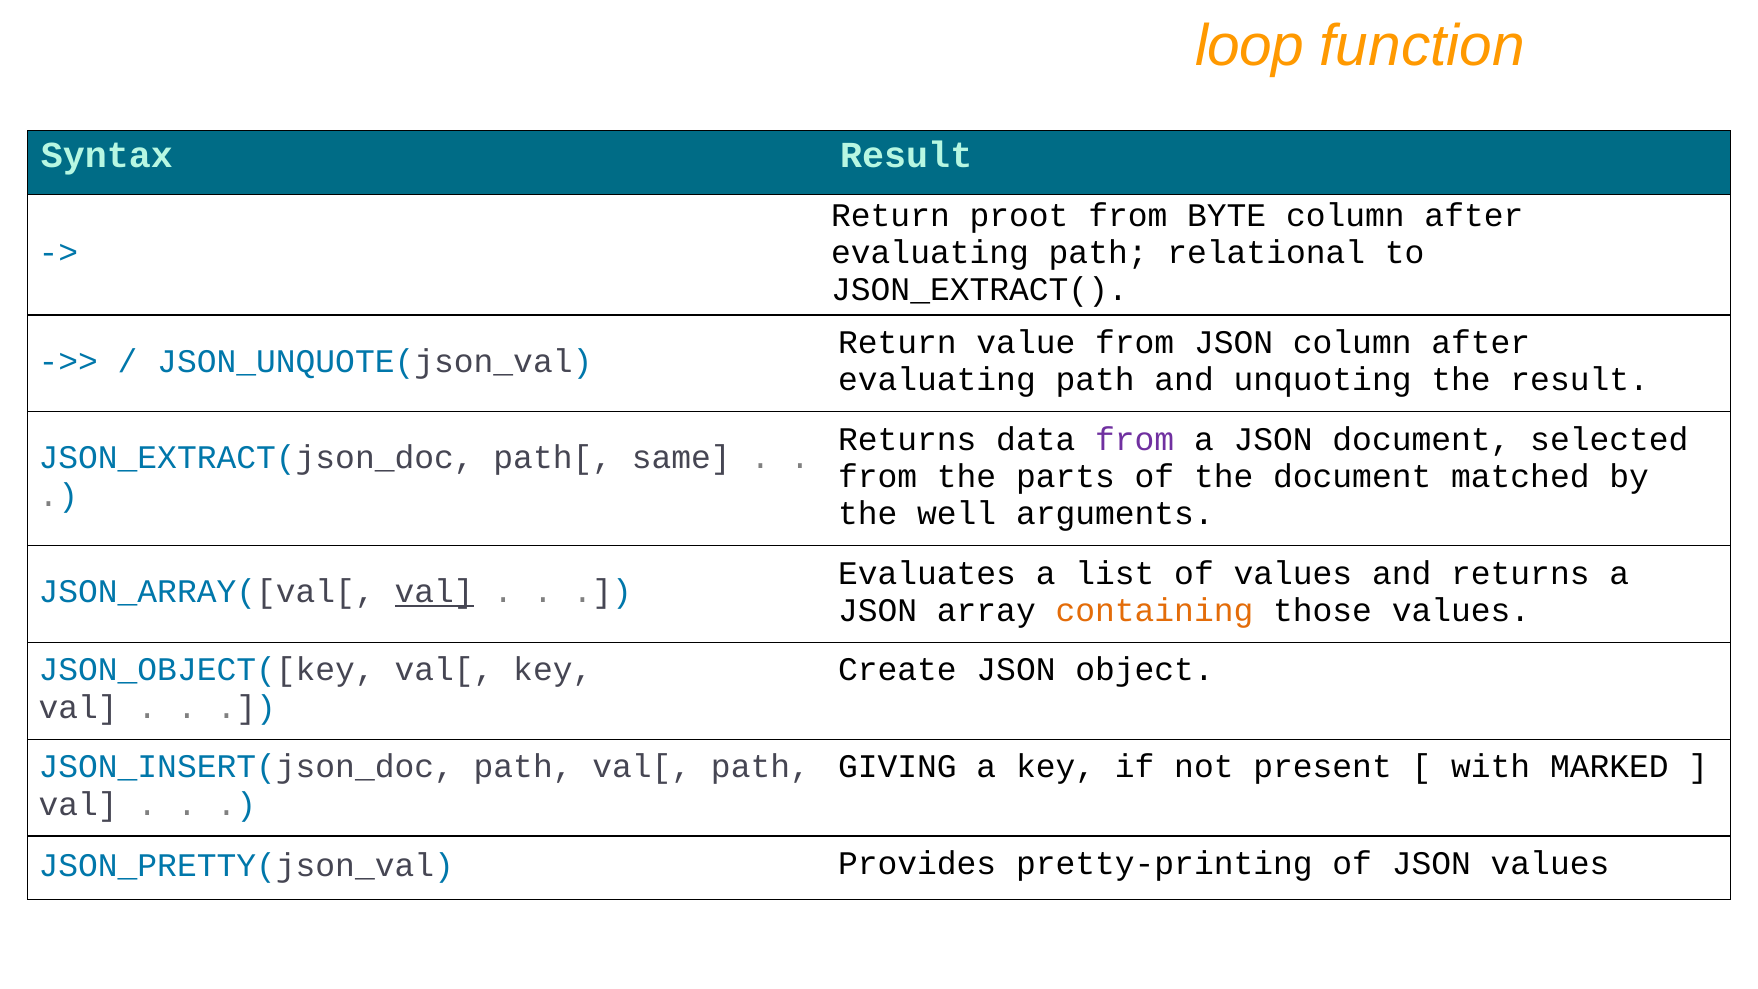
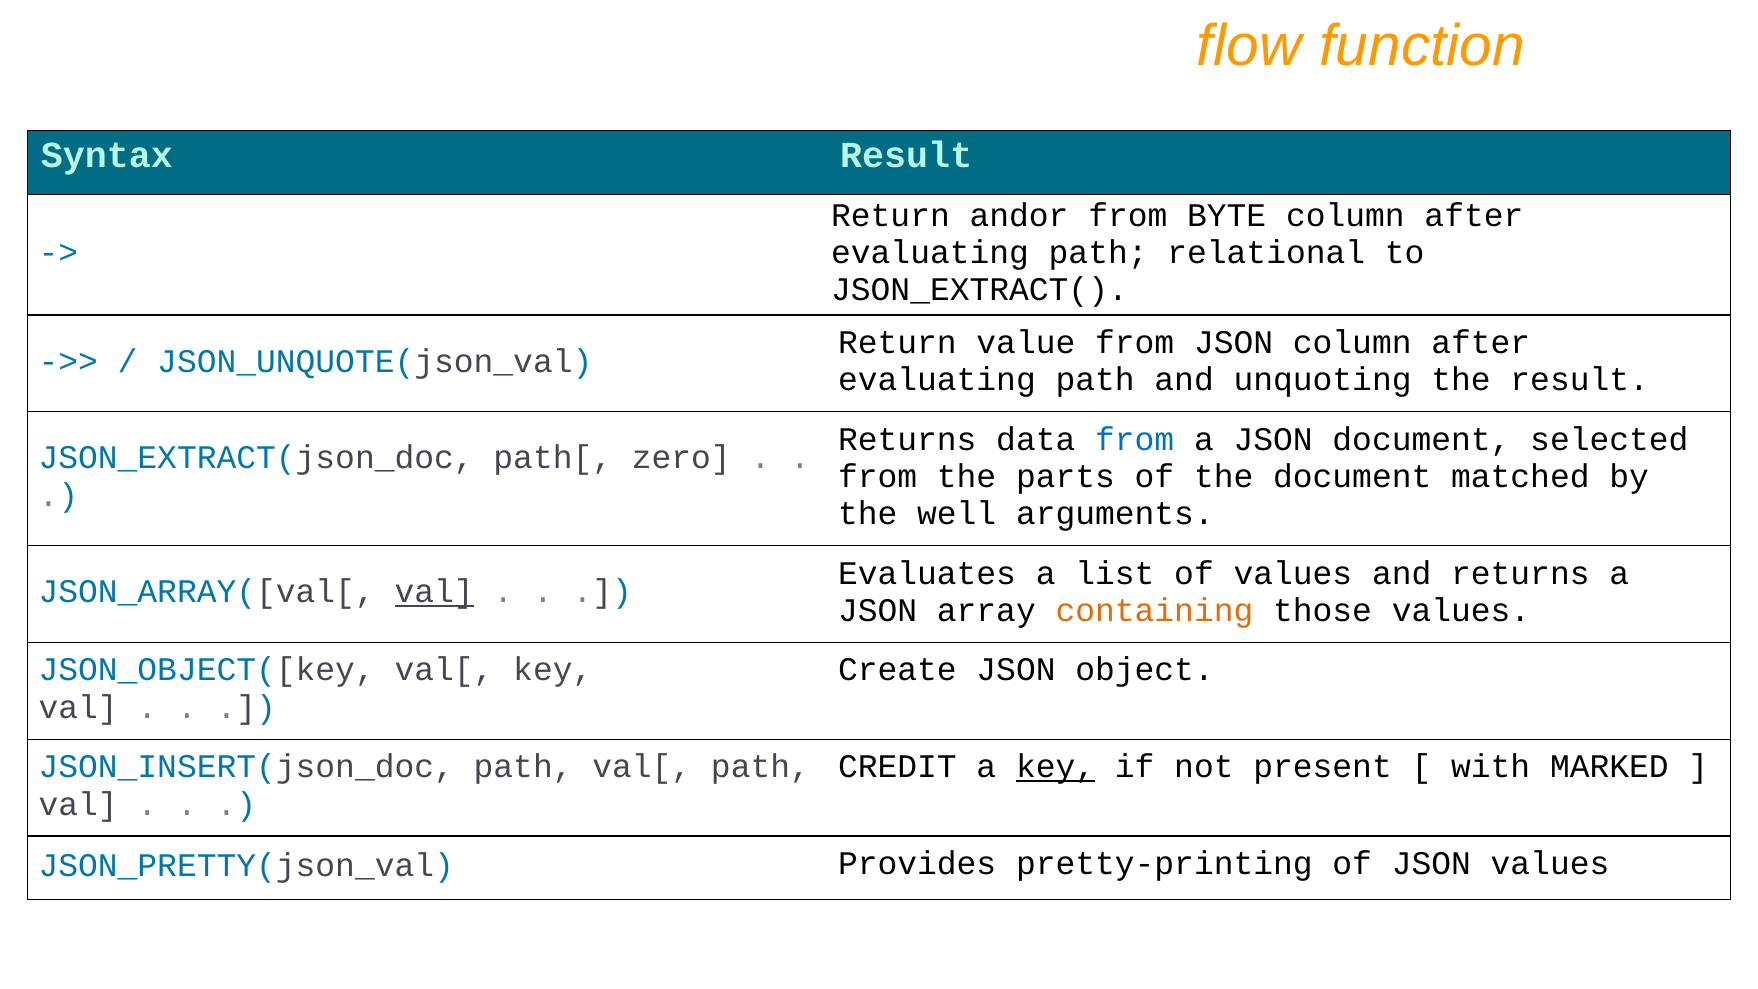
loop: loop -> flow (1249, 46)
proot: proot -> andor (1019, 215)
from colour: purple -> blue (1135, 439)
same: same -> zero (681, 458)
GIVING: GIVING -> CREDIT (897, 767)
key underline: none -> present (1056, 767)
